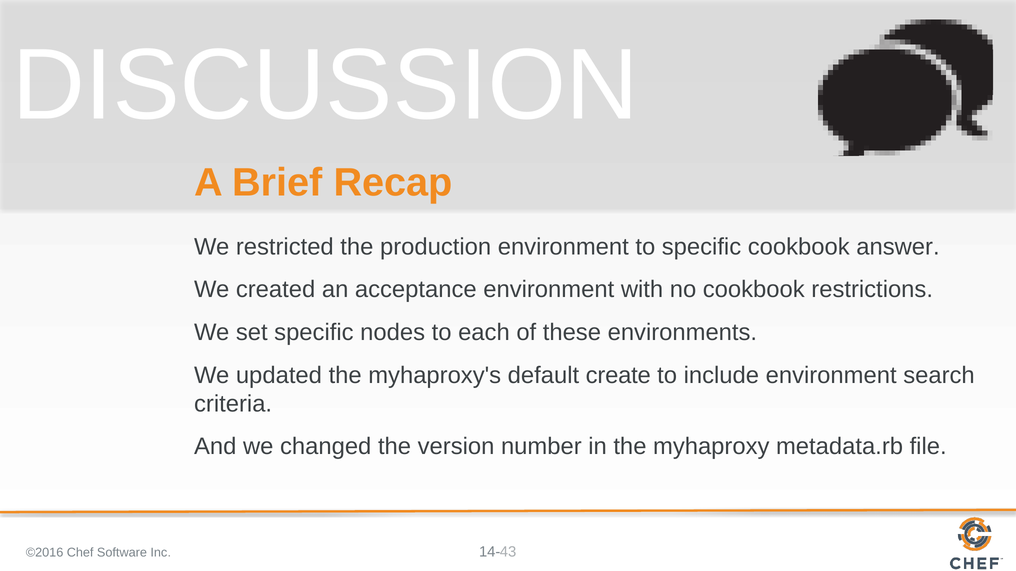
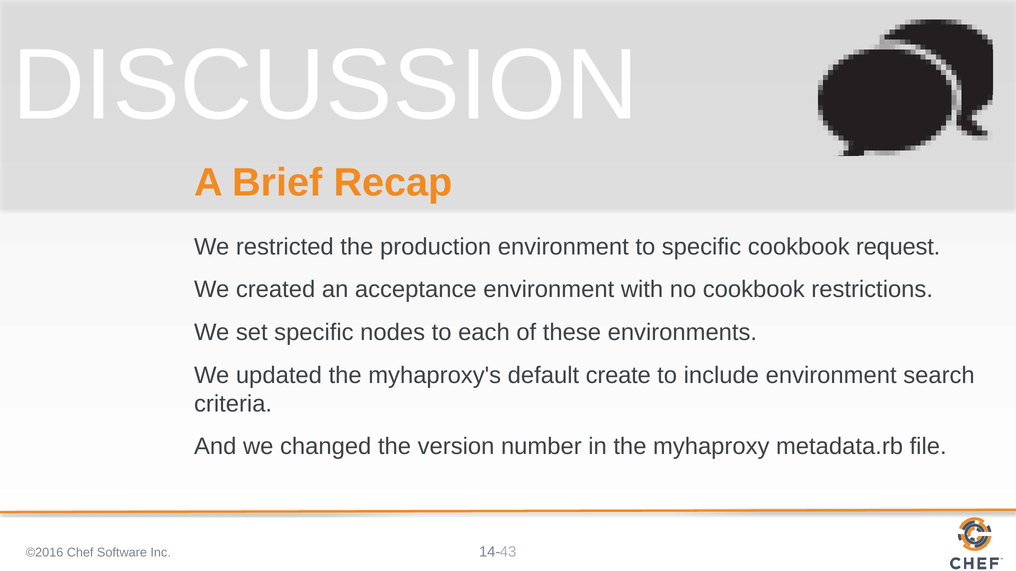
answer: answer -> request (898, 247)
